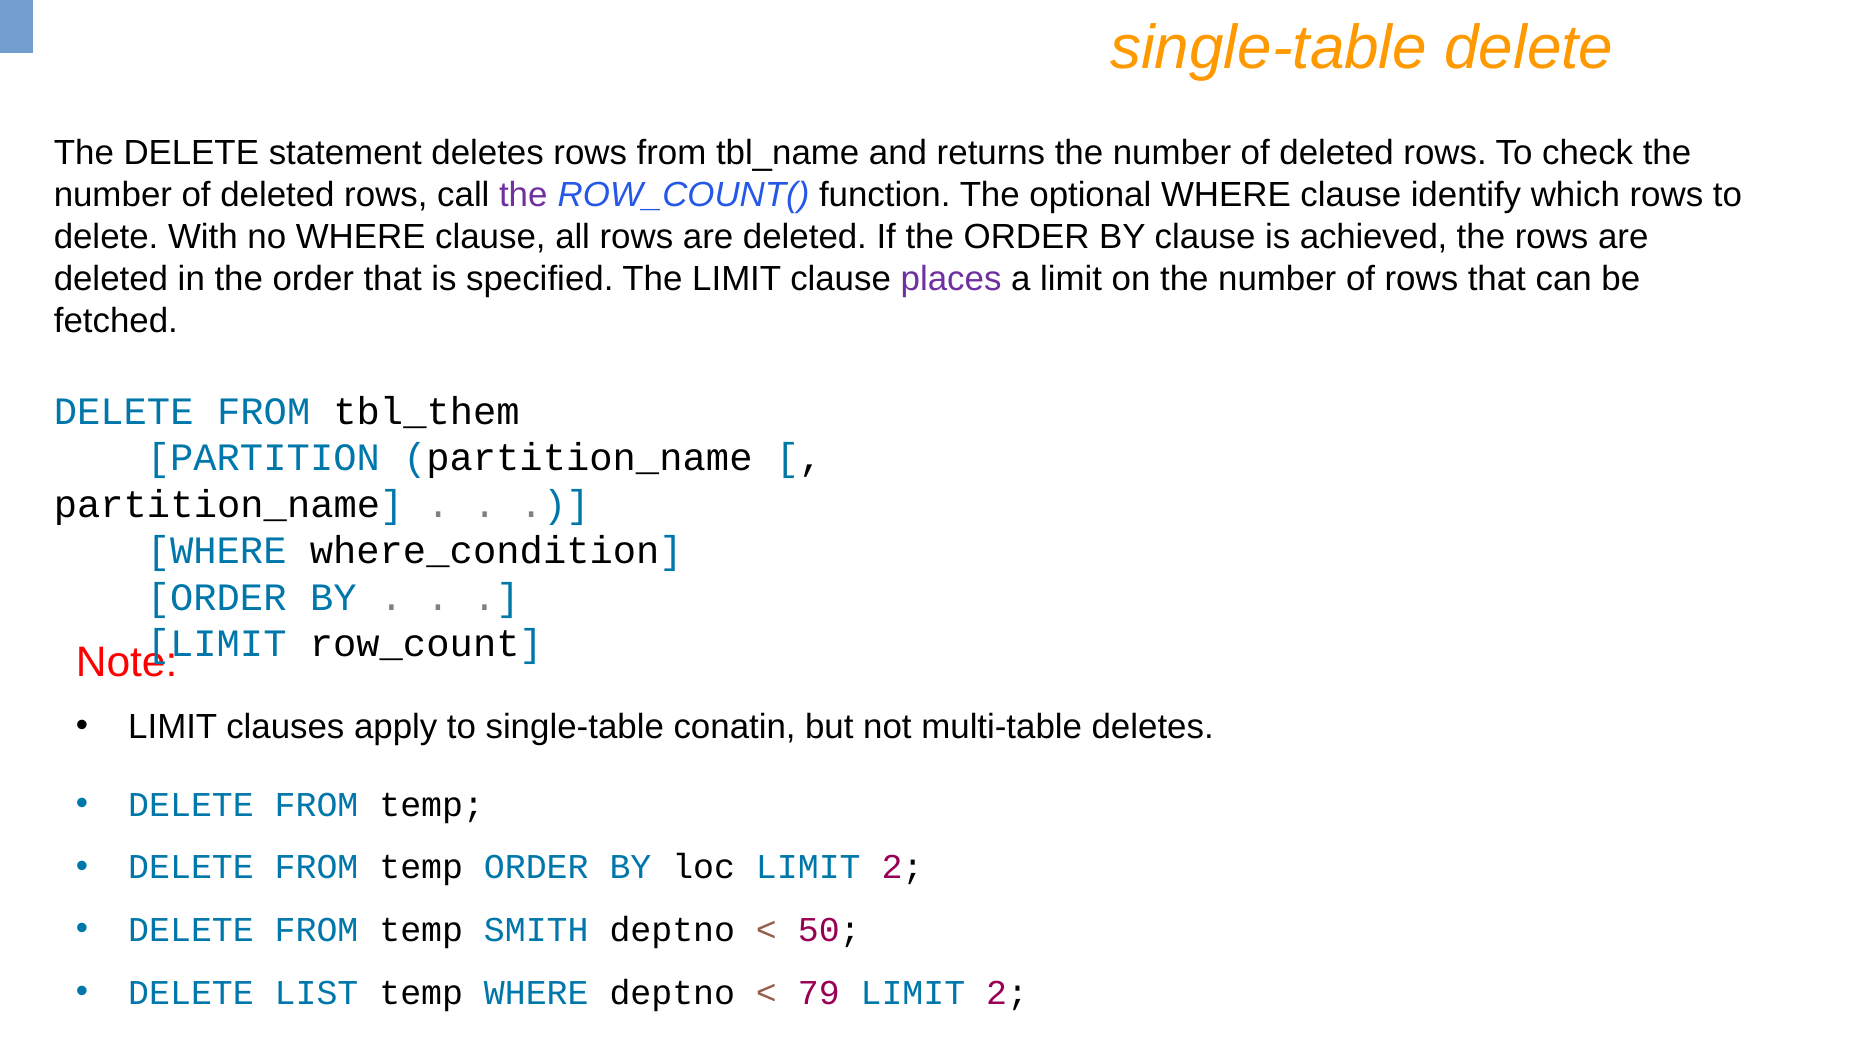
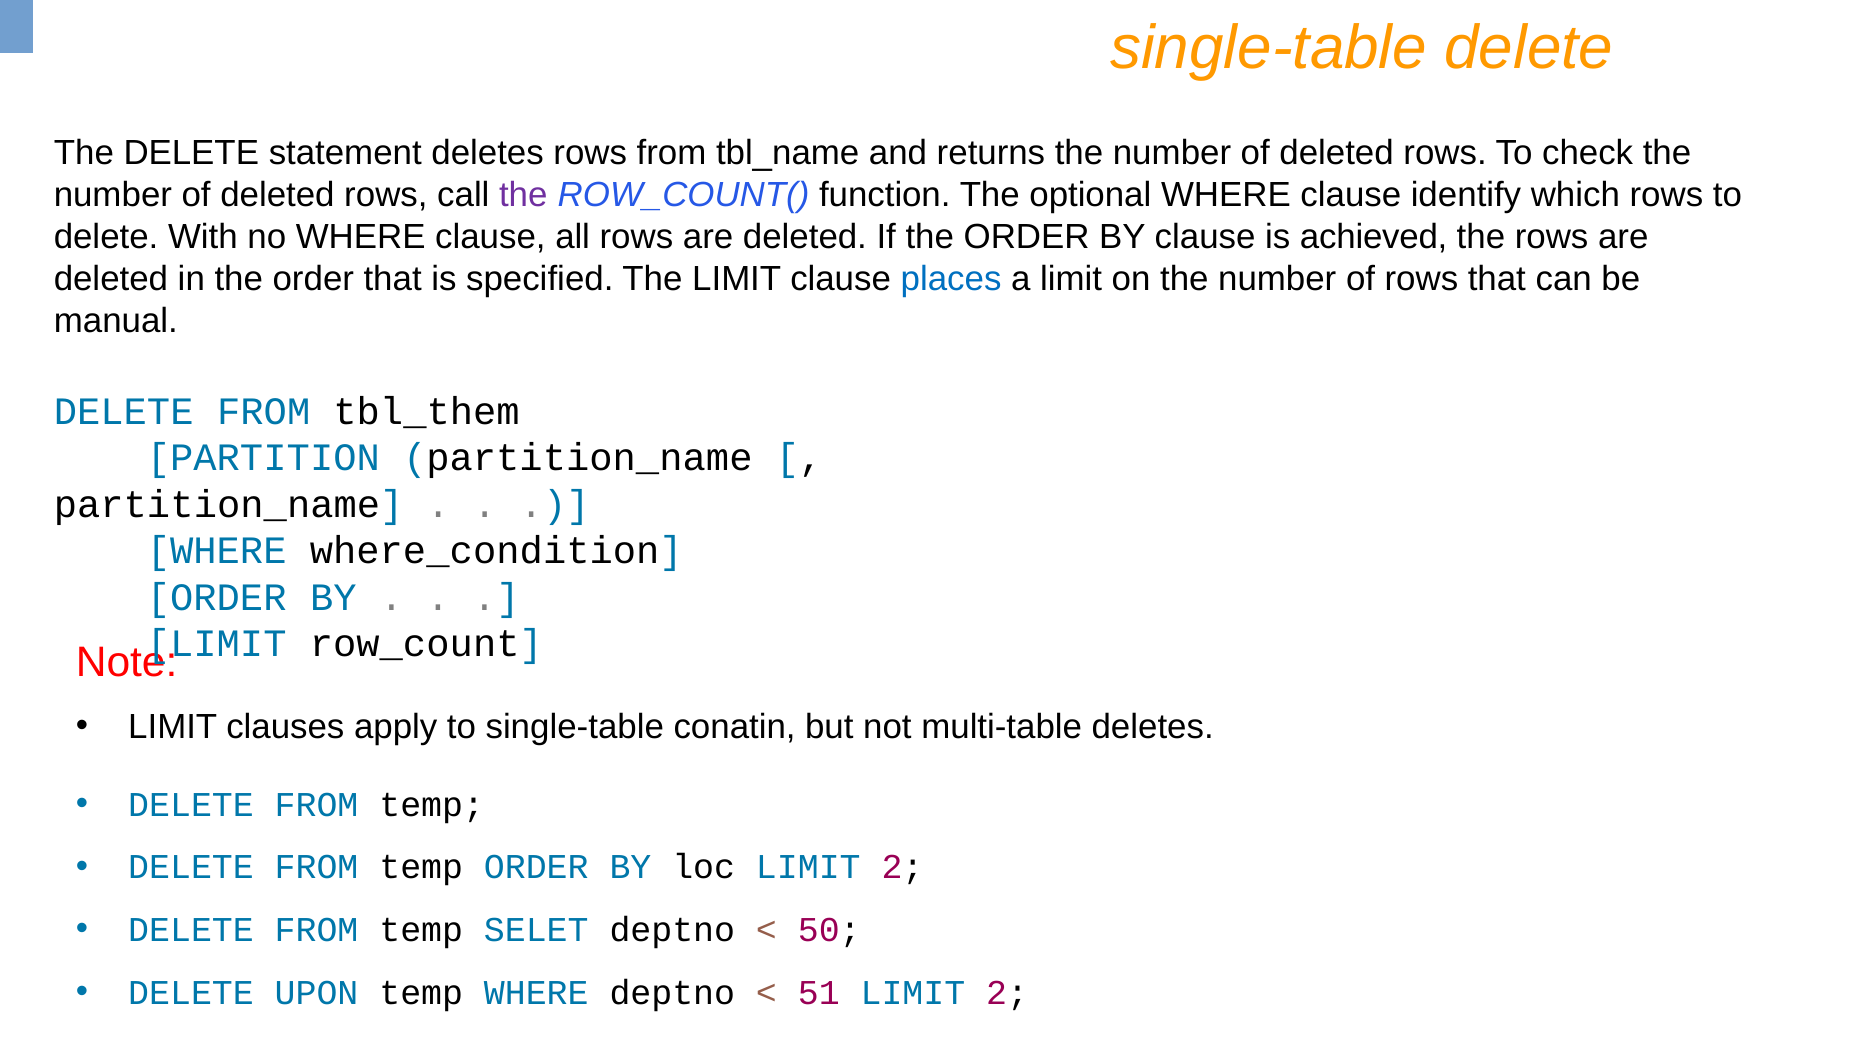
places colour: purple -> blue (951, 279)
fetched: fetched -> manual (116, 321)
SMITH: SMITH -> SELET (536, 930)
LIST: LIST -> UPON (317, 993)
79: 79 -> 51 (819, 993)
